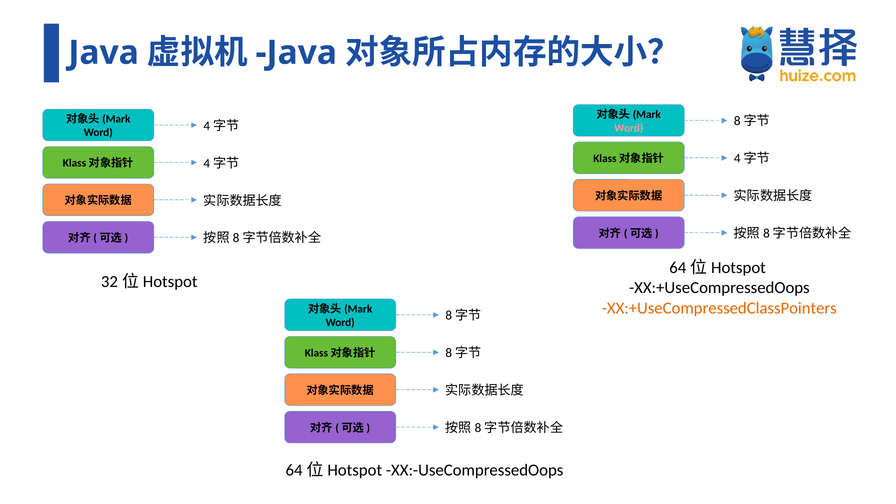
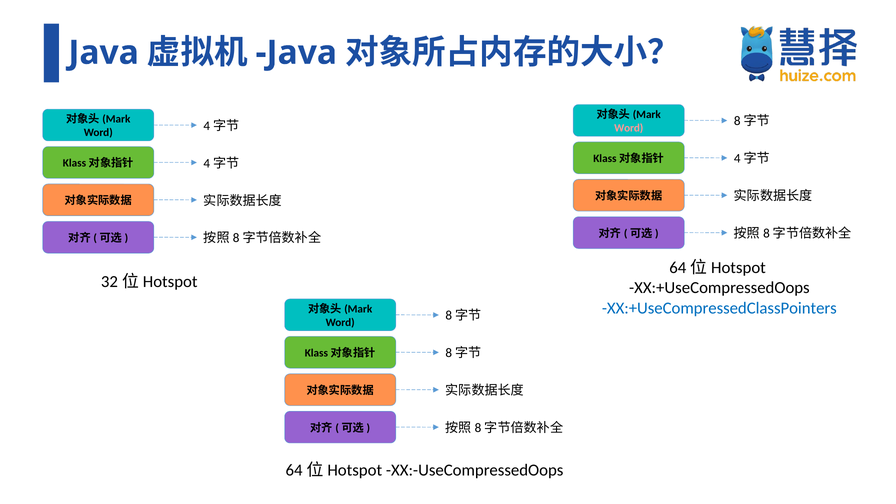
XX:+UseCompressedClassPointers colour: orange -> blue (719, 308)
